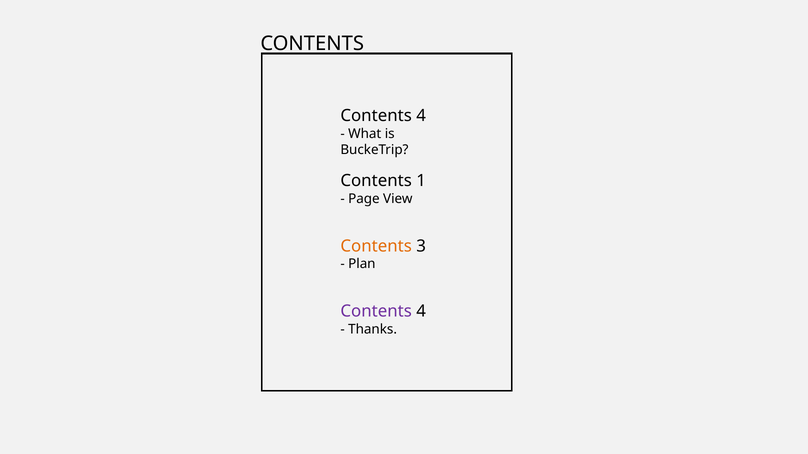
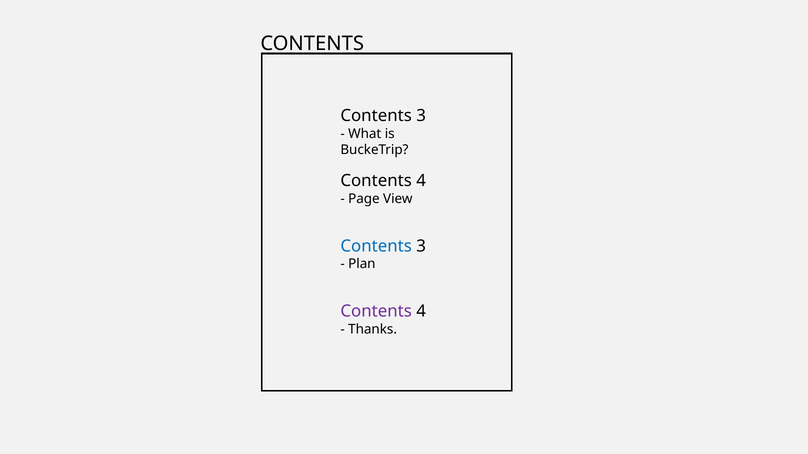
4: 4 -> 3 (421, 116)
1: 1 -> 4 (421, 181)
Contents colour: orange -> blue (376, 246)
